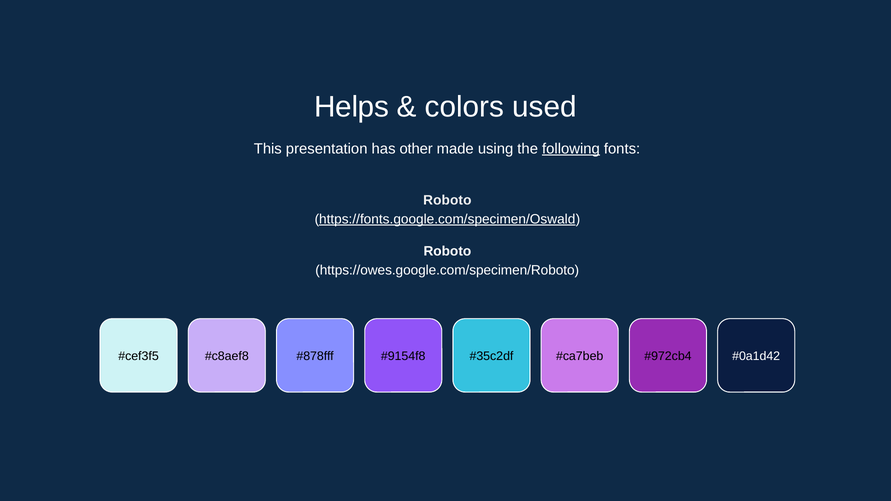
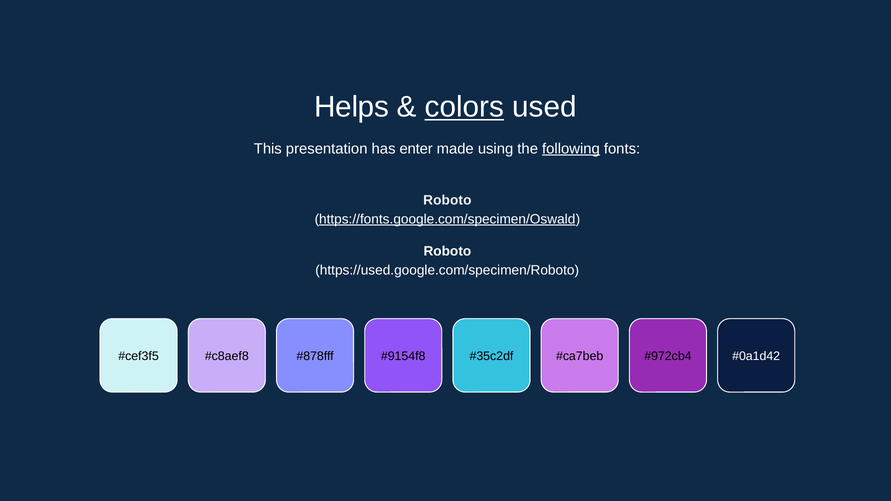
colors underline: none -> present (464, 107)
other: other -> enter (416, 149)
https://owes.google.com/specimen/Roboto: https://owes.google.com/specimen/Roboto -> https://used.google.com/specimen/Roboto (447, 270)
